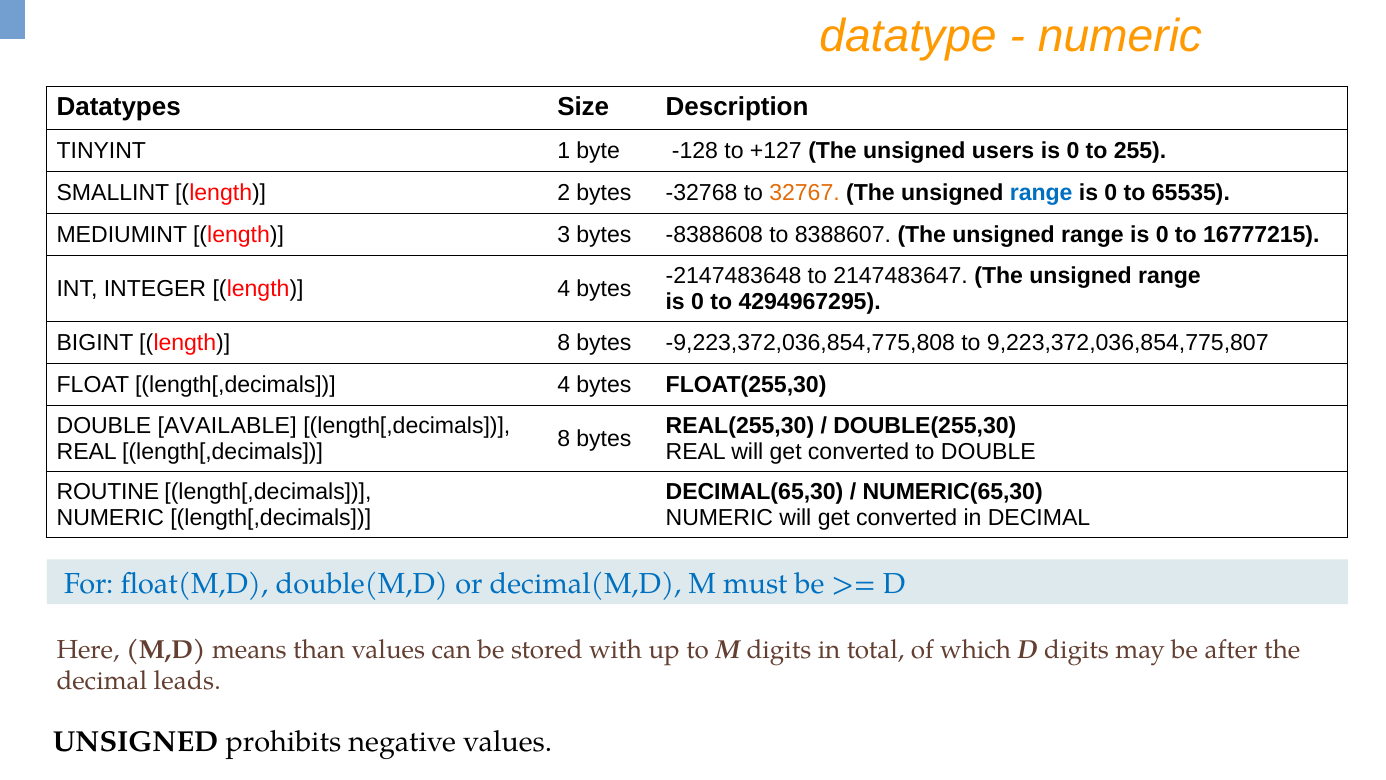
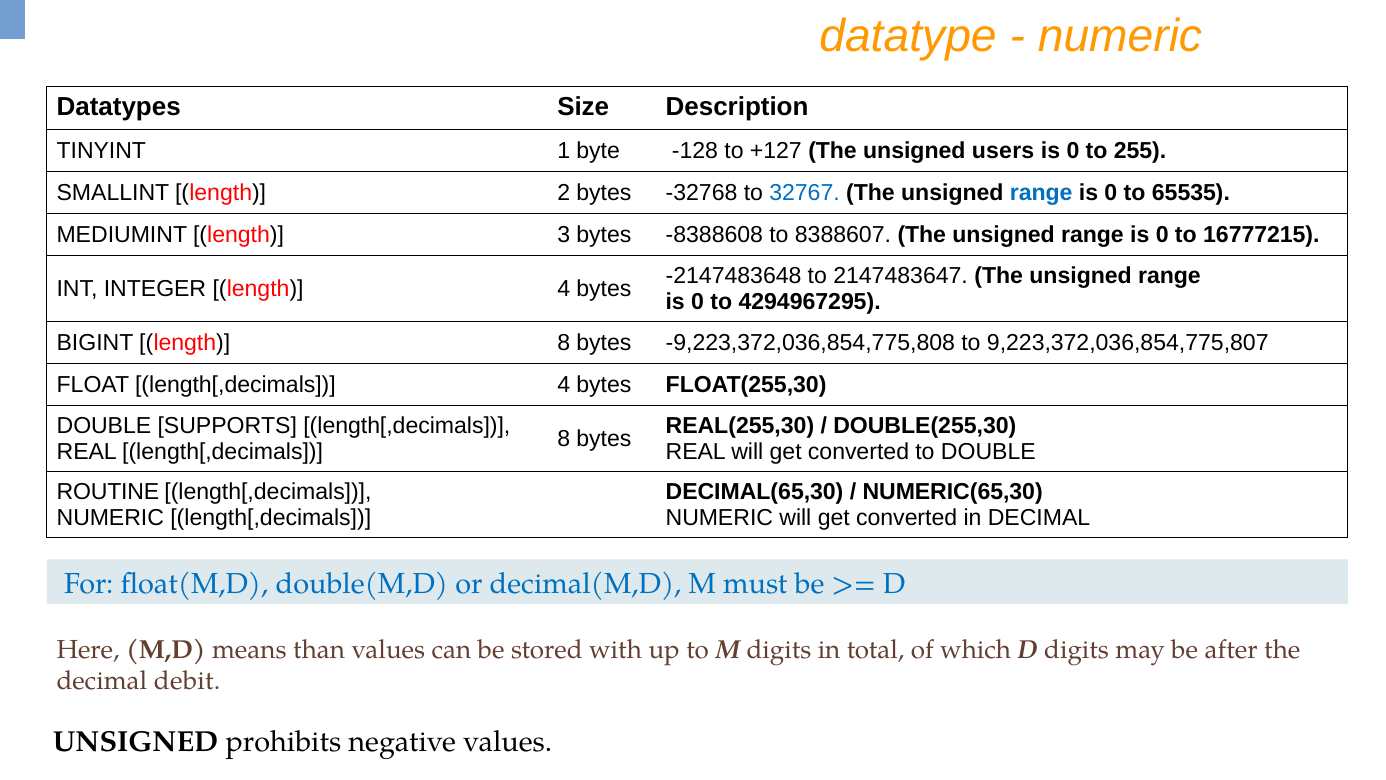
32767 colour: orange -> blue (805, 193)
AVAILABLE: AVAILABLE -> SUPPORTS (227, 426)
leads: leads -> debit (187, 681)
